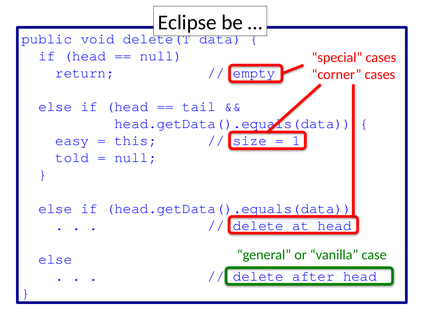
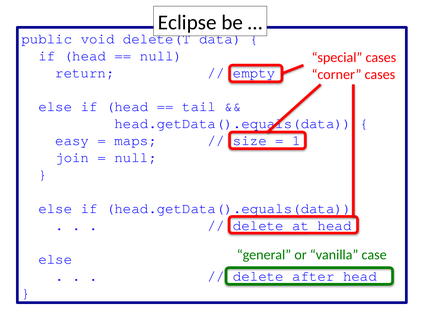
this: this -> maps (136, 140)
told: told -> join (72, 157)
